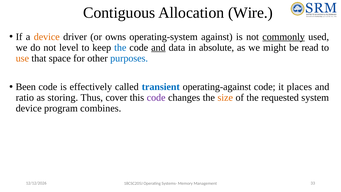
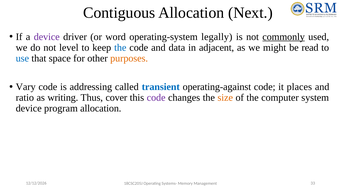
Wire: Wire -> Next (250, 13)
device colour: orange -> purple (47, 37)
owns: owns -> word (116, 37)
against: against -> legally (217, 37)
and underline: present -> none (158, 47)
absolute: absolute -> adjacent (217, 47)
use colour: orange -> blue (22, 58)
purposes colour: blue -> orange (129, 58)
Been: Been -> Vary (26, 87)
effectively: effectively -> addressing (91, 87)
storing: storing -> writing (63, 98)
requested: requested -> computer (280, 98)
program combines: combines -> allocation (101, 108)
